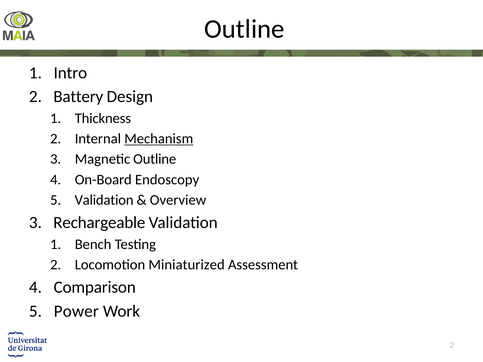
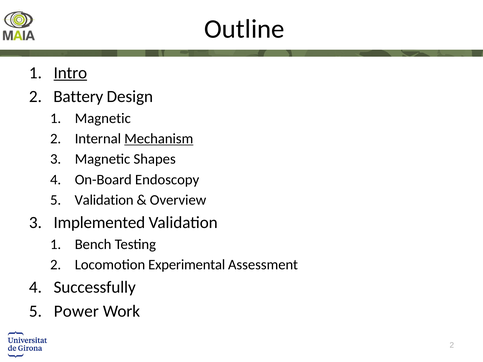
Intro underline: none -> present (70, 73)
Thickness: Thickness -> Magnetic (103, 118)
Magnetic Outline: Outline -> Shapes (155, 159)
Rechargeable: Rechargeable -> Implemented (99, 223)
Miniaturized: Miniaturized -> Experimental (187, 265)
Comparison: Comparison -> Successfully (95, 287)
